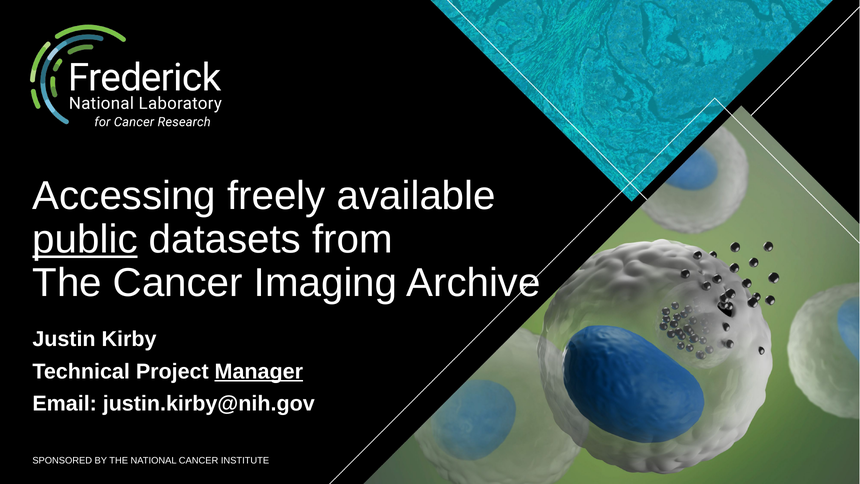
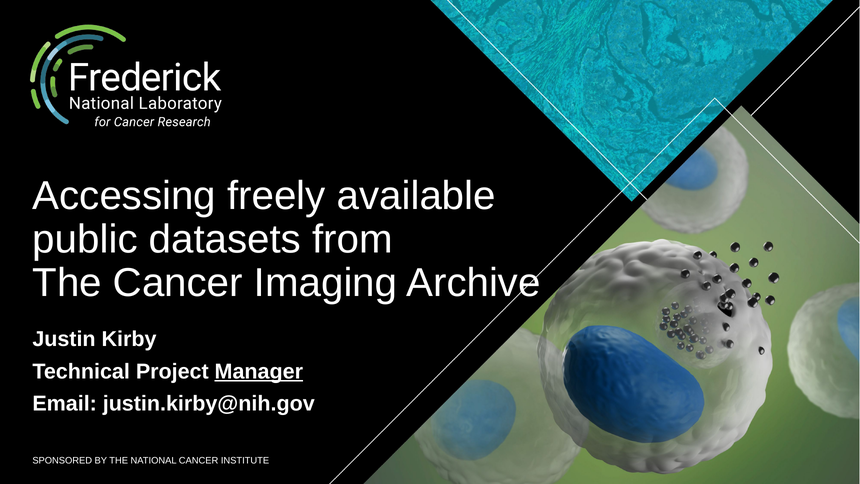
public underline: present -> none (85, 239)
